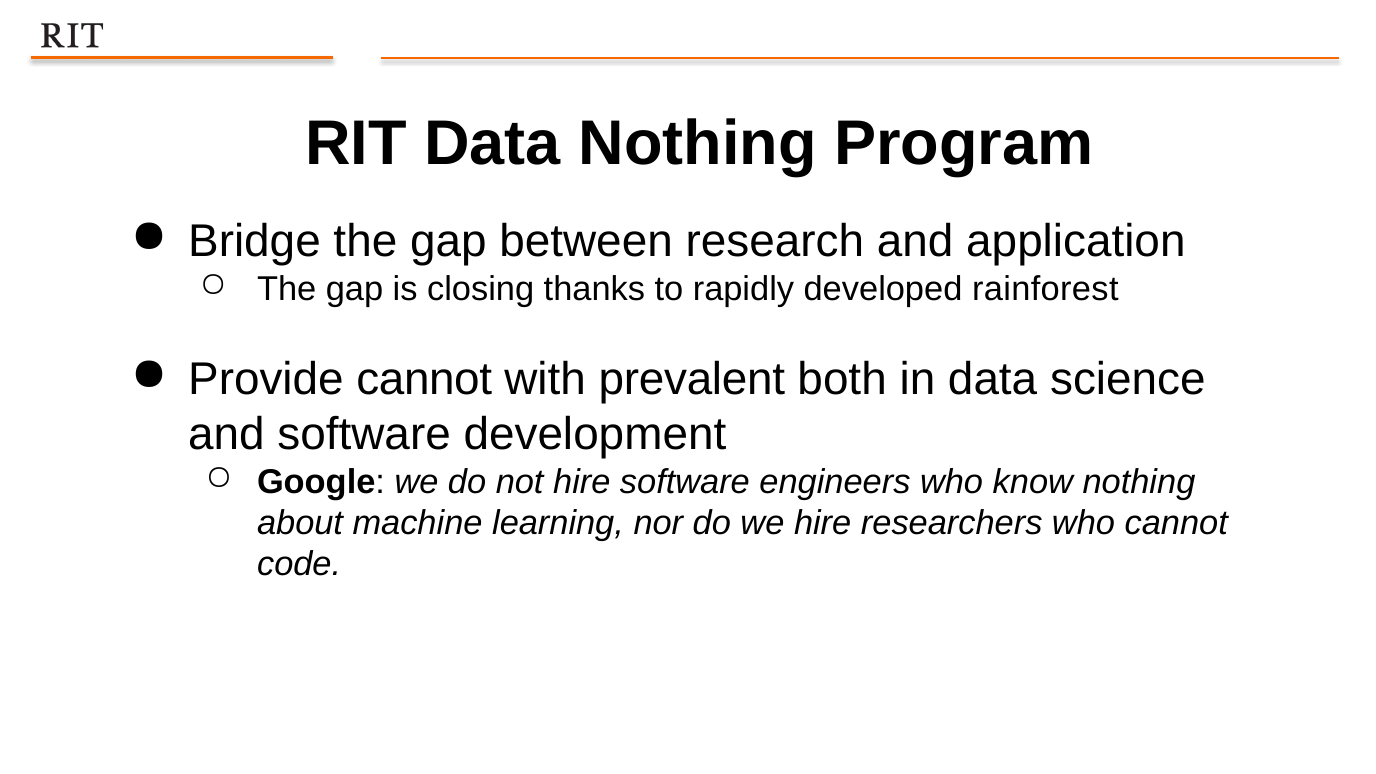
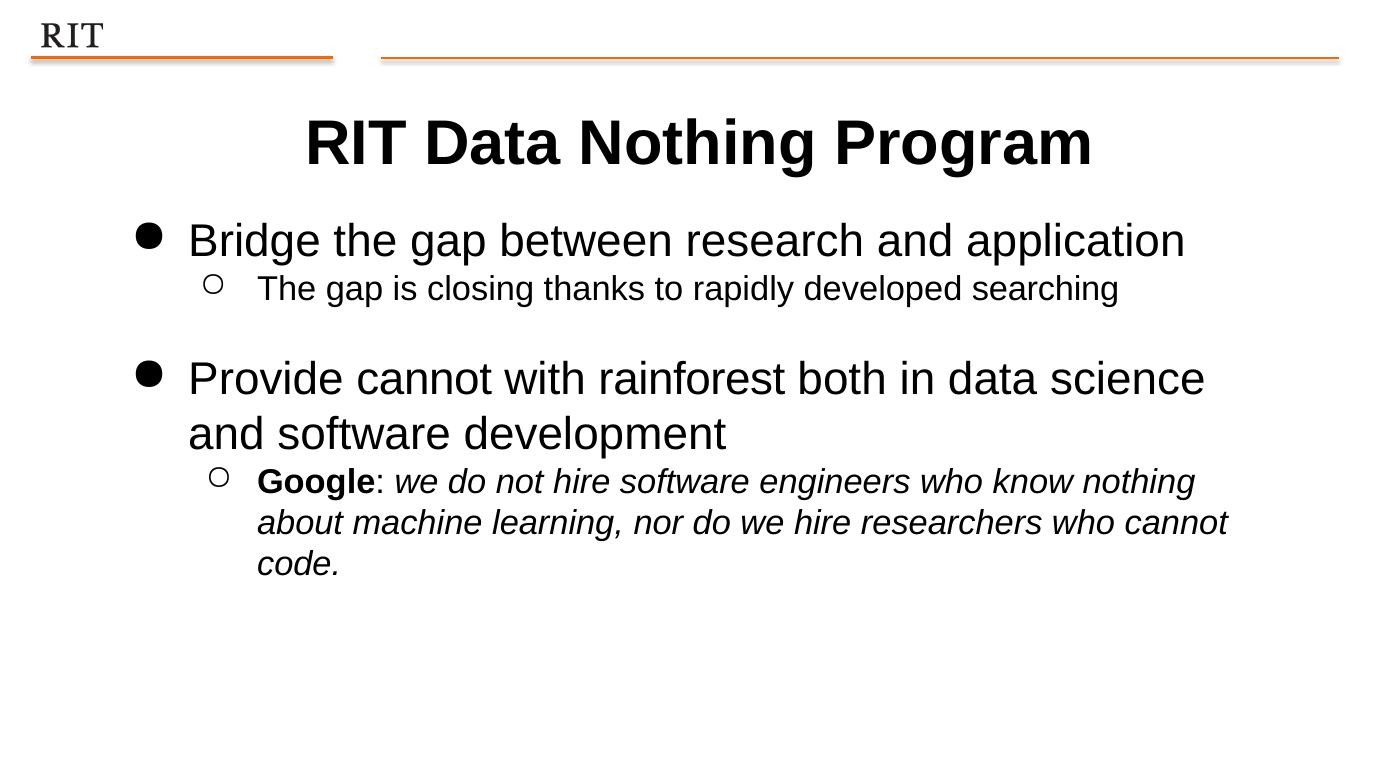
rainforest: rainforest -> searching (1046, 289)
prevalent: prevalent -> rainforest (692, 379)
